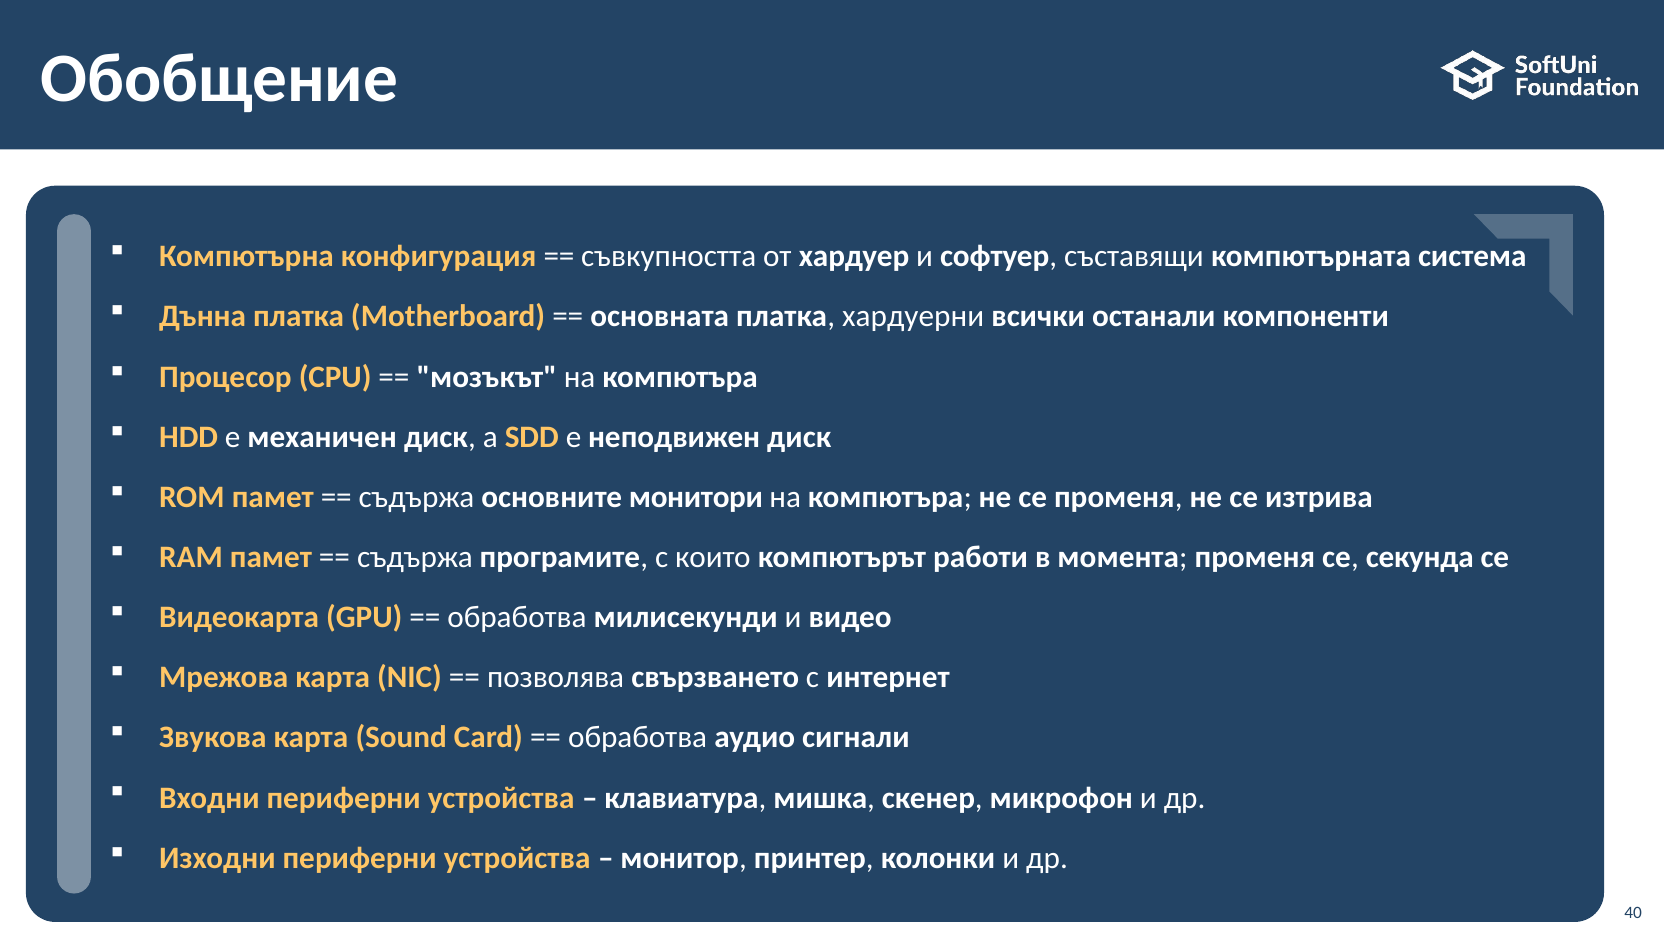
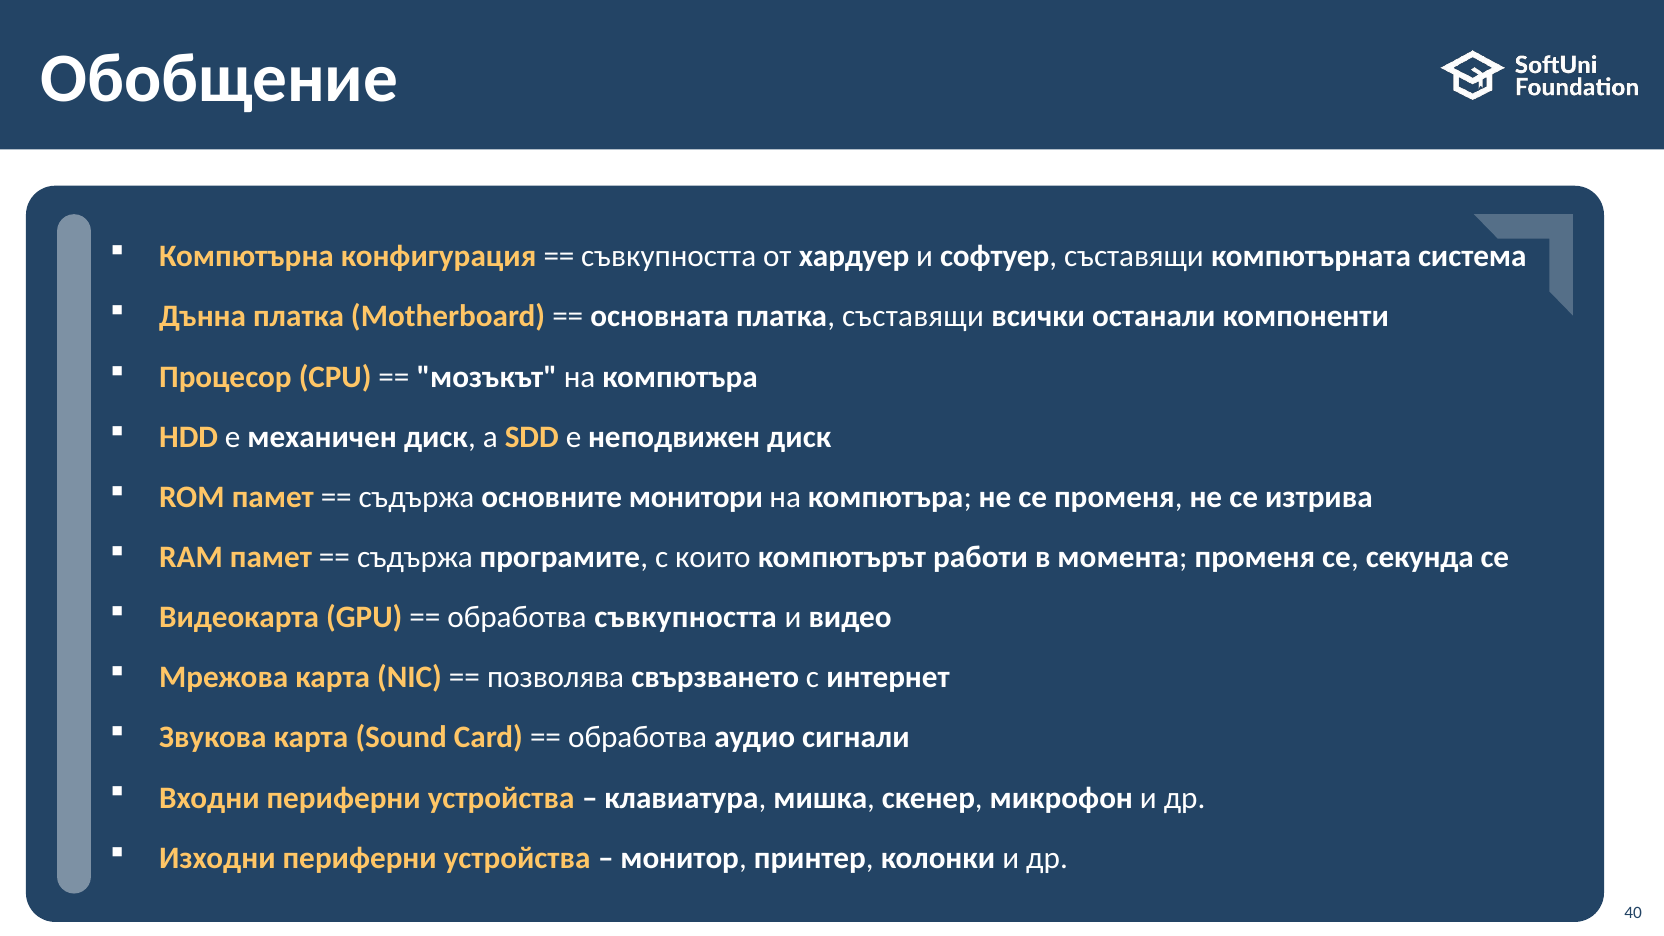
платка хардуерни: хардуерни -> съставящи (913, 317)
обработва милисекунди: милисекунди -> съвкупността (686, 617)
